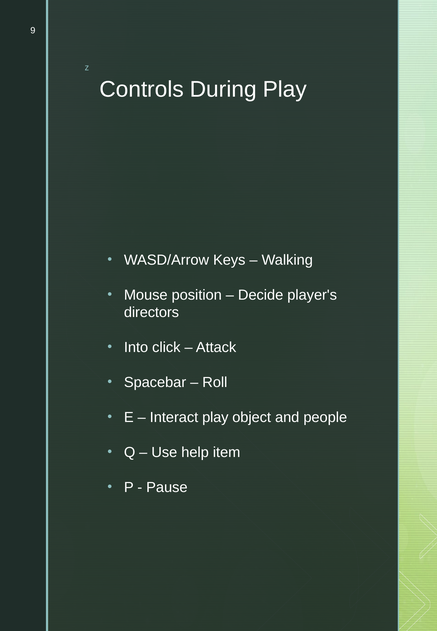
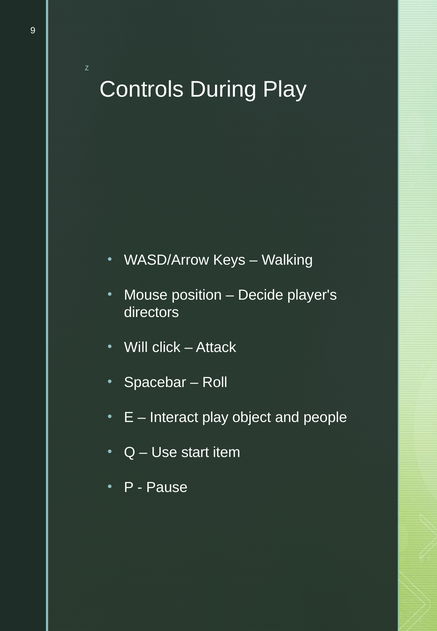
Into: Into -> Will (136, 348)
help: help -> start (195, 452)
